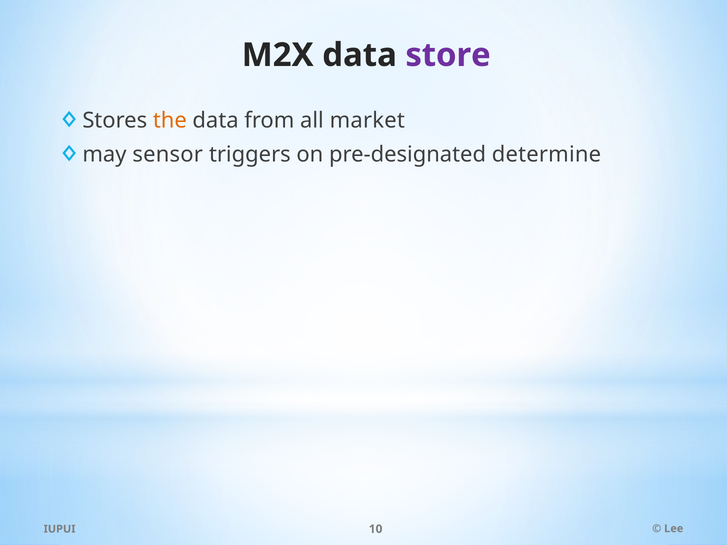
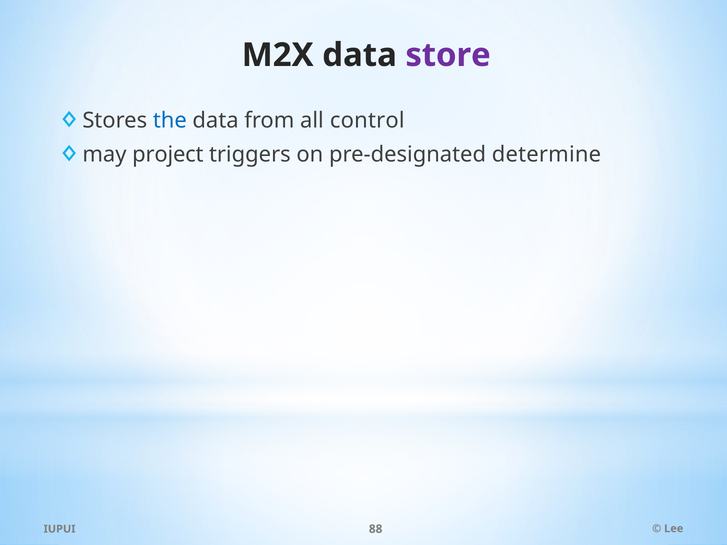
the colour: orange -> blue (170, 121)
market: market -> control (367, 121)
sensor: sensor -> project (168, 154)
10: 10 -> 88 (376, 529)
